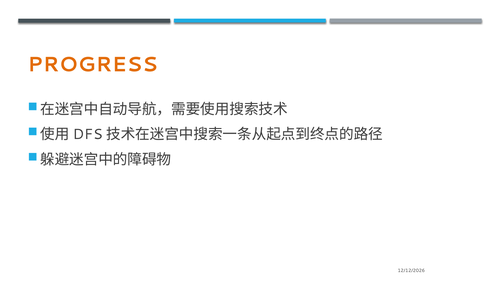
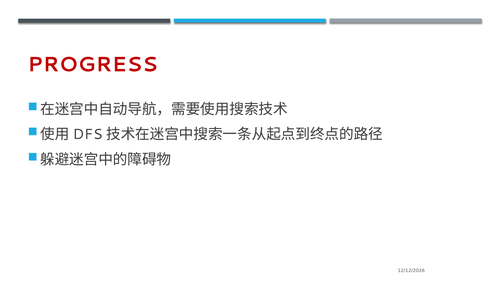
PROGRESS colour: orange -> red (93, 65)
